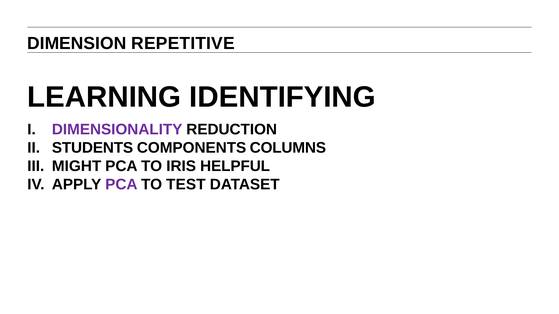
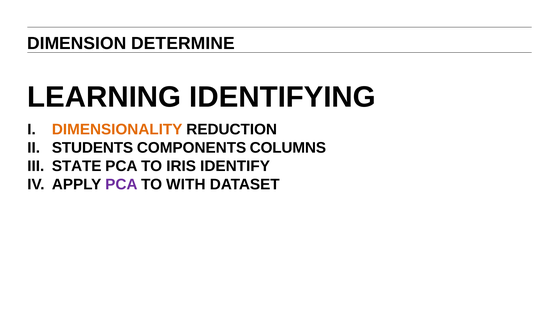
REPETITIVE: REPETITIVE -> DETERMINE (183, 43)
DIMENSIONALITY colour: purple -> orange (117, 129)
MIGHT: MIGHT -> STATE (77, 166)
HELPFUL: HELPFUL -> IDENTIFY (235, 166)
TEST: TEST -> WITH (186, 184)
